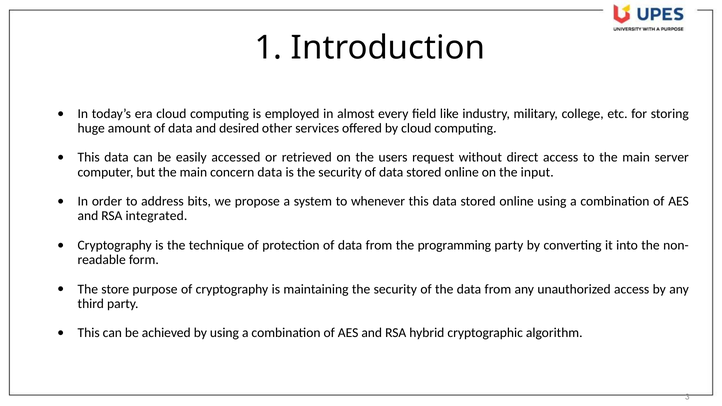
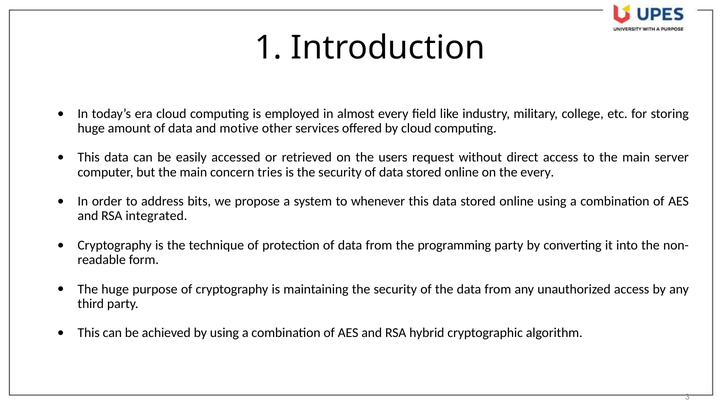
desired: desired -> motive (239, 128)
concern data: data -> tries (270, 172)
the input: input -> every (537, 172)
The store: store -> huge (115, 289)
